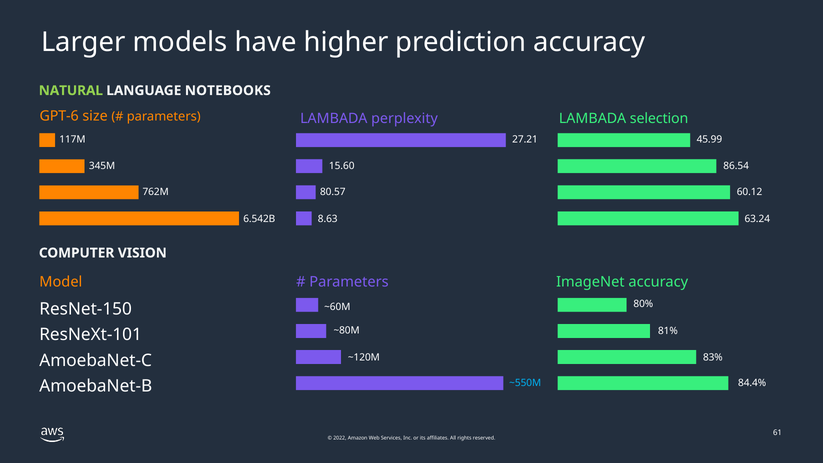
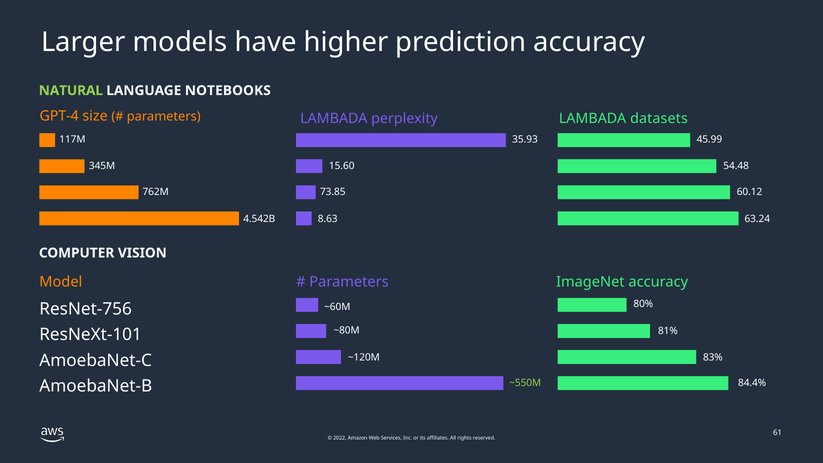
GPT-6: GPT-6 -> GPT-4 (59, 116)
selection: selection -> datasets (659, 118)
27.21: 27.21 -> 35.93 (525, 140)
86.54: 86.54 -> 54.48 (736, 166)
80.57: 80.57 -> 73.85 (333, 192)
6.542B: 6.542B -> 4.542B (259, 219)
ResNet-150: ResNet-150 -> ResNet-756 (86, 309)
~550M colour: light blue -> light green (525, 383)
